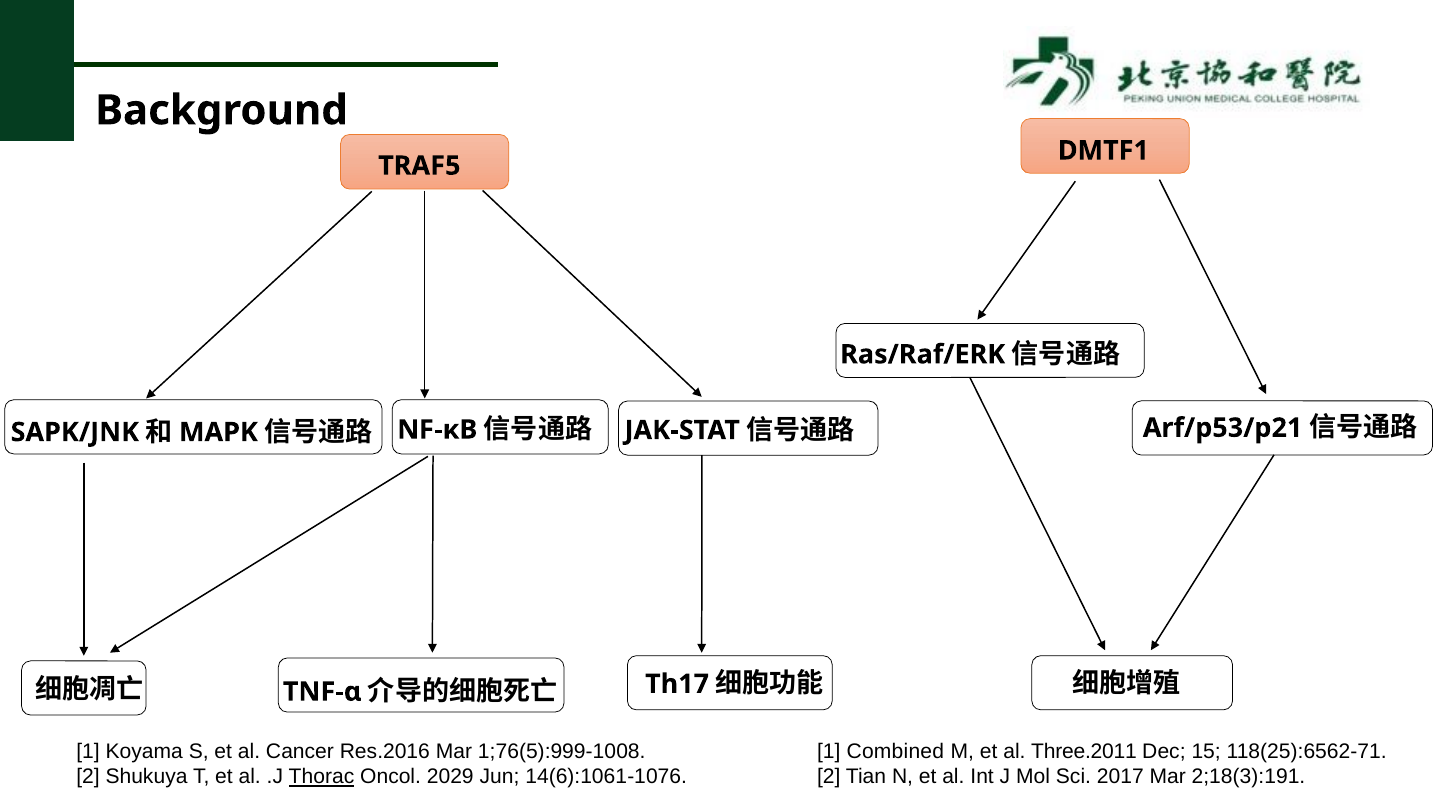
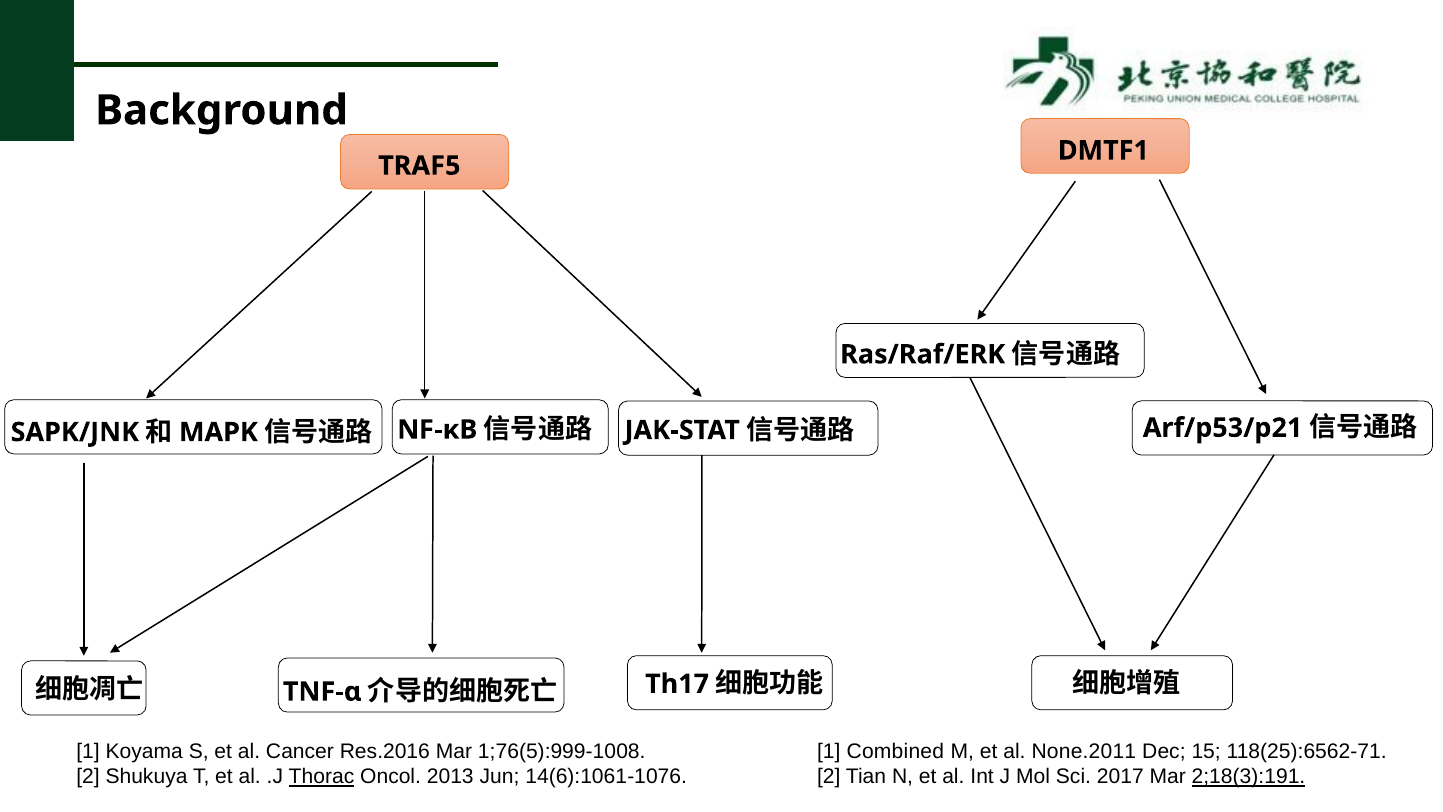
Three.2011: Three.2011 -> None.2011 (1084, 751)
2029: 2029 -> 2013 (450, 777)
2;18(3):191 underline: none -> present (1248, 777)
